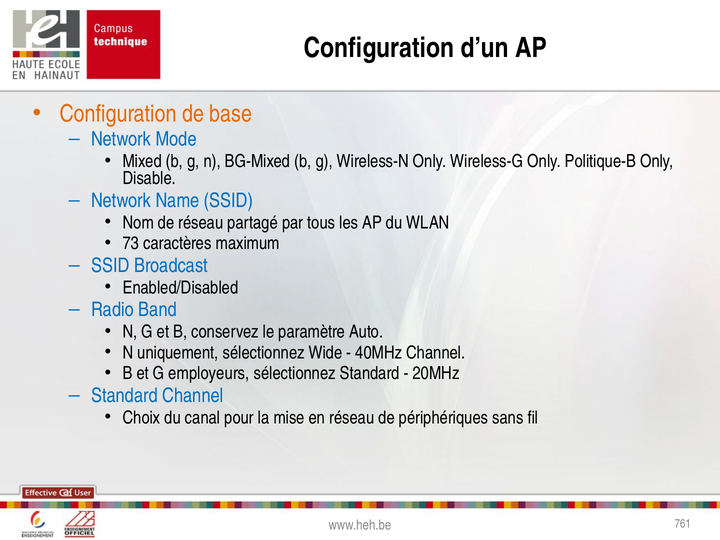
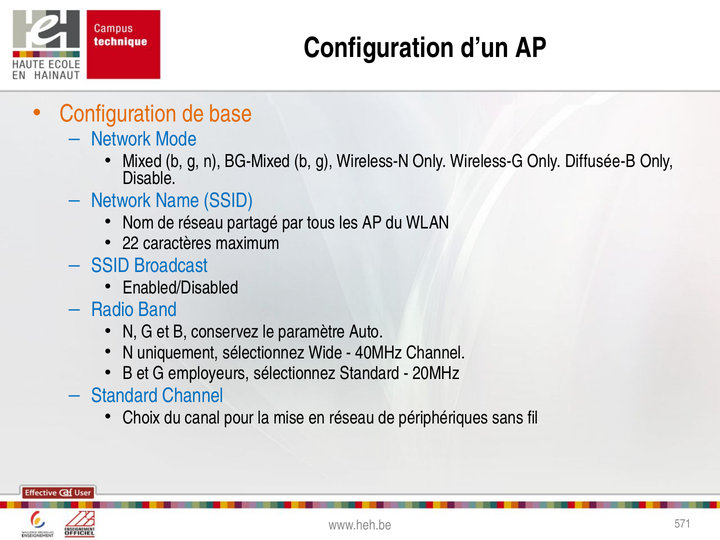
Politique-B: Politique-B -> Diffusée-B (600, 161)
73: 73 -> 22 (131, 244)
761: 761 -> 571 (683, 524)
